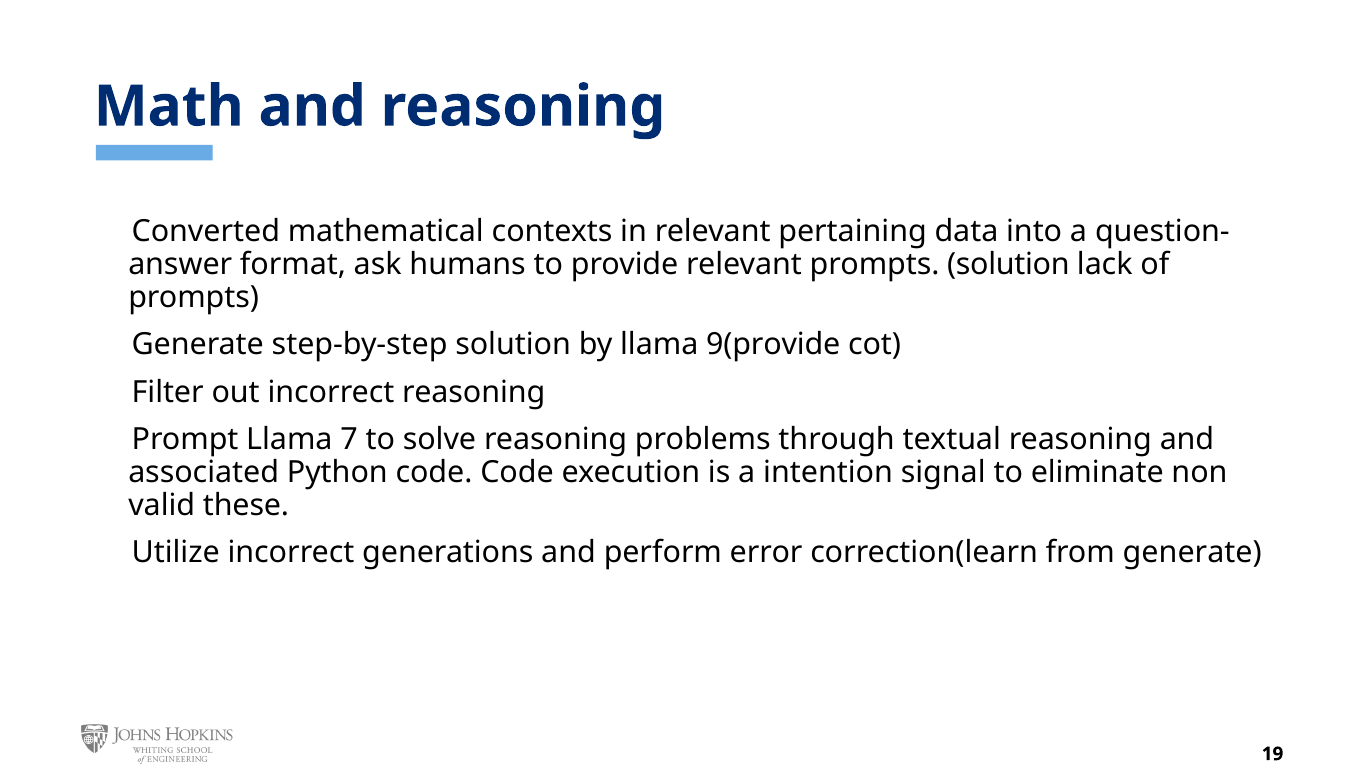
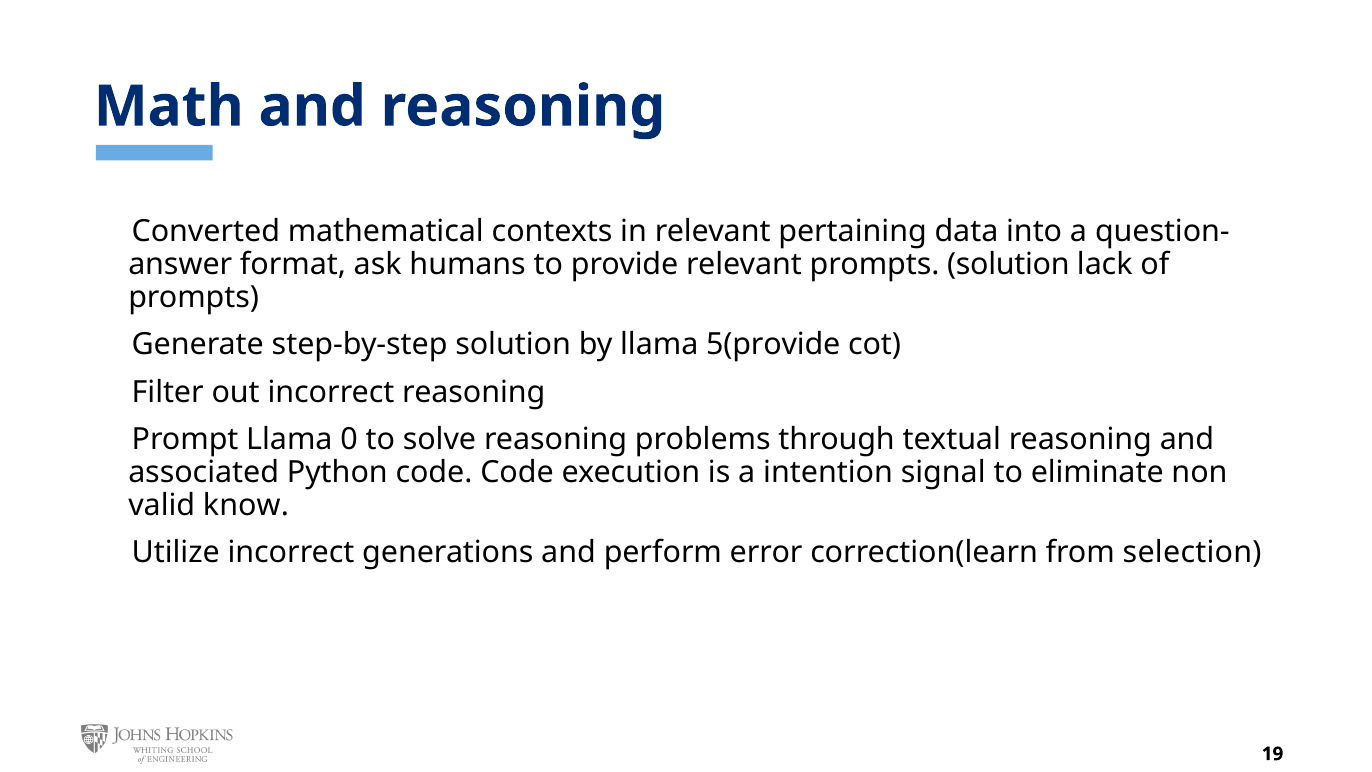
9(provide: 9(provide -> 5(provide (773, 345)
7: 7 -> 0 (349, 439)
these: these -> know (246, 505)
generate: generate -> selection (1192, 552)
